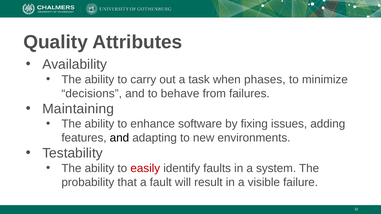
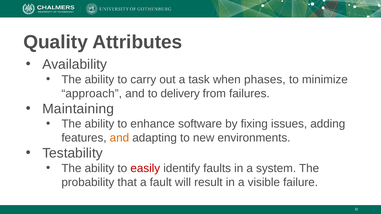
decisions: decisions -> approach (92, 94)
behave: behave -> delivery (180, 94)
and colour: black -> orange (119, 138)
